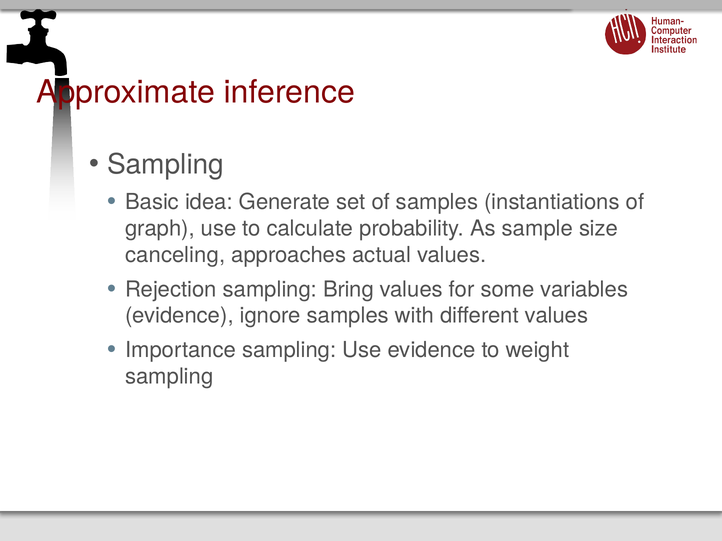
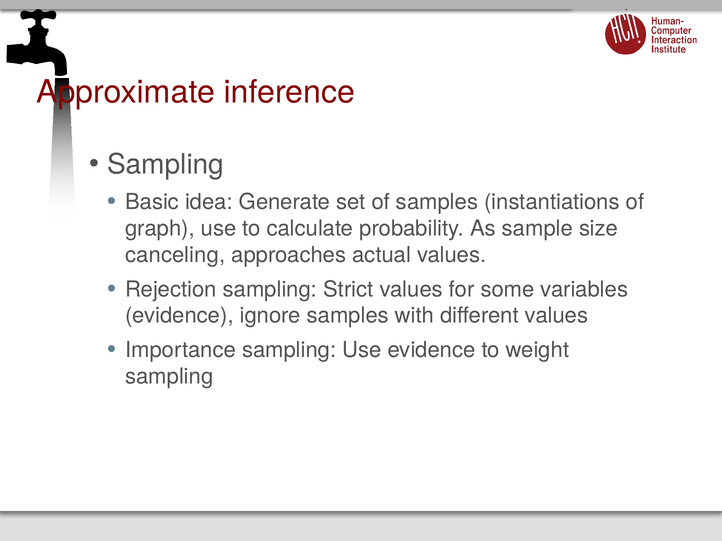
Bring: Bring -> Strict (348, 290)
